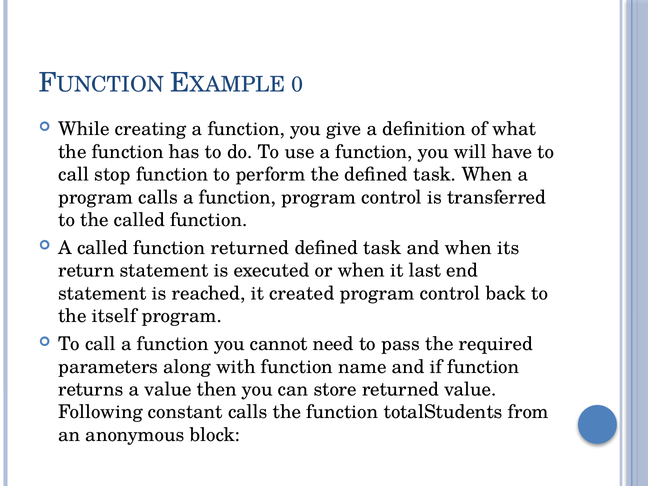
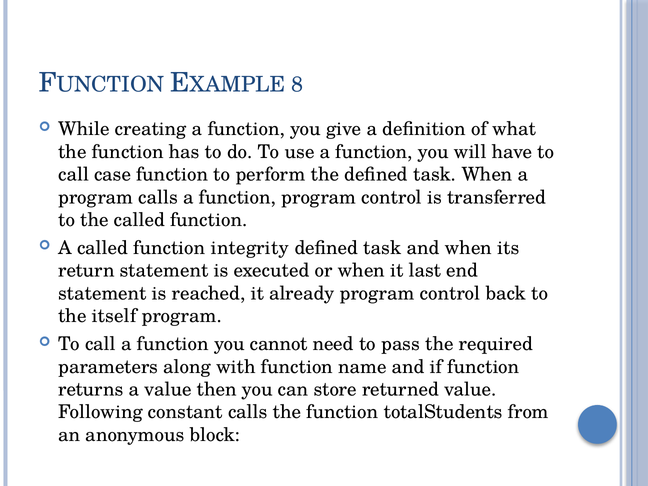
0: 0 -> 8 (297, 85)
stop: stop -> case (113, 175)
function returned: returned -> integrity (250, 248)
created: created -> already (302, 293)
